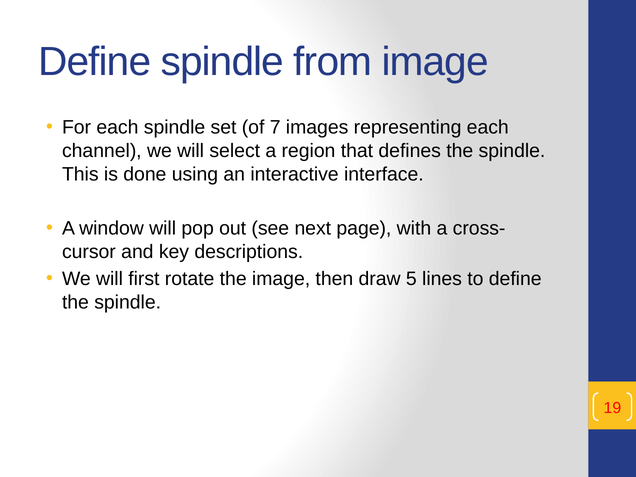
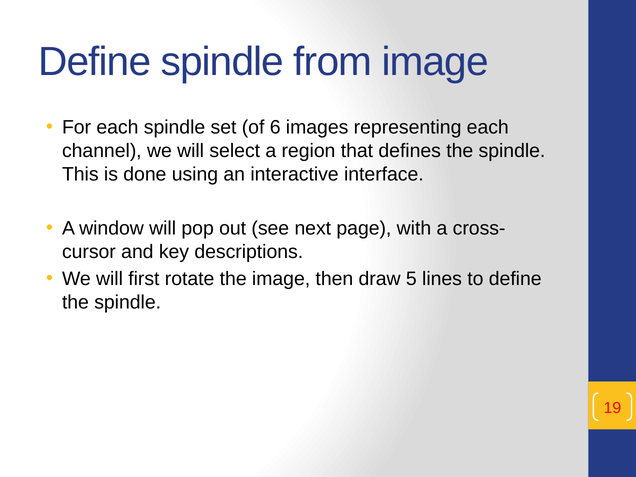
7: 7 -> 6 (275, 127)
